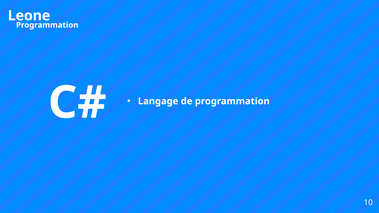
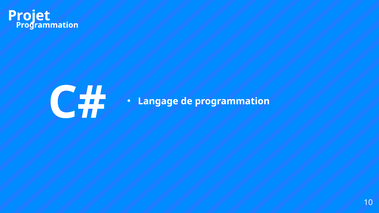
Leone: Leone -> Projet (29, 16)
